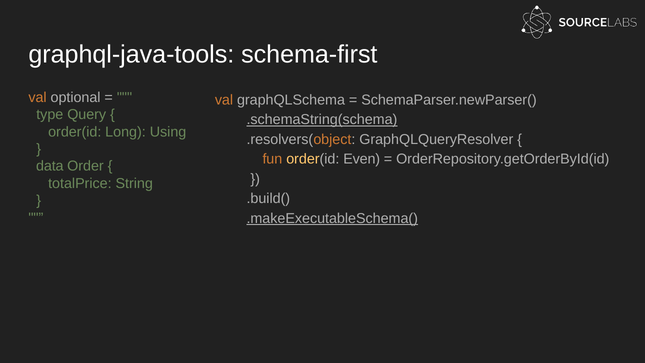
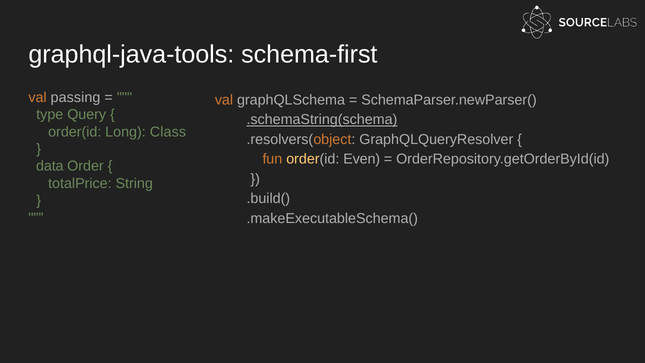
optional: optional -> passing (76, 97)
Using: Using -> Class (168, 132)
.makeExecutableSchema( underline: present -> none (332, 218)
